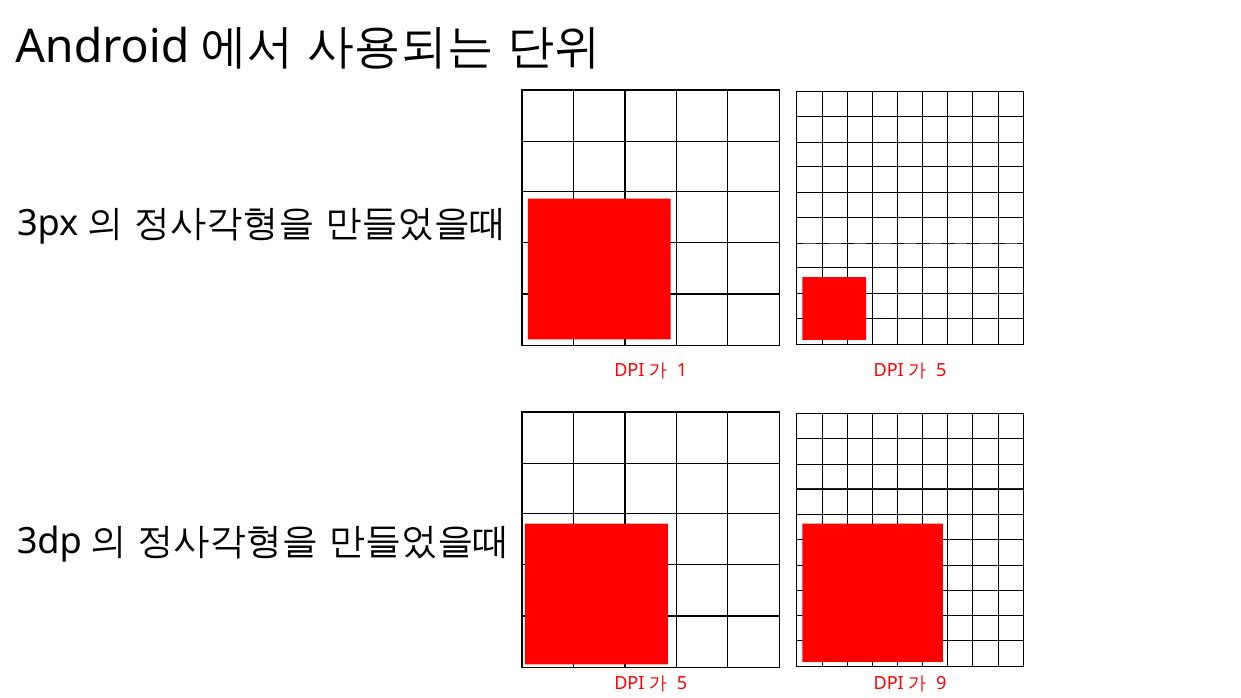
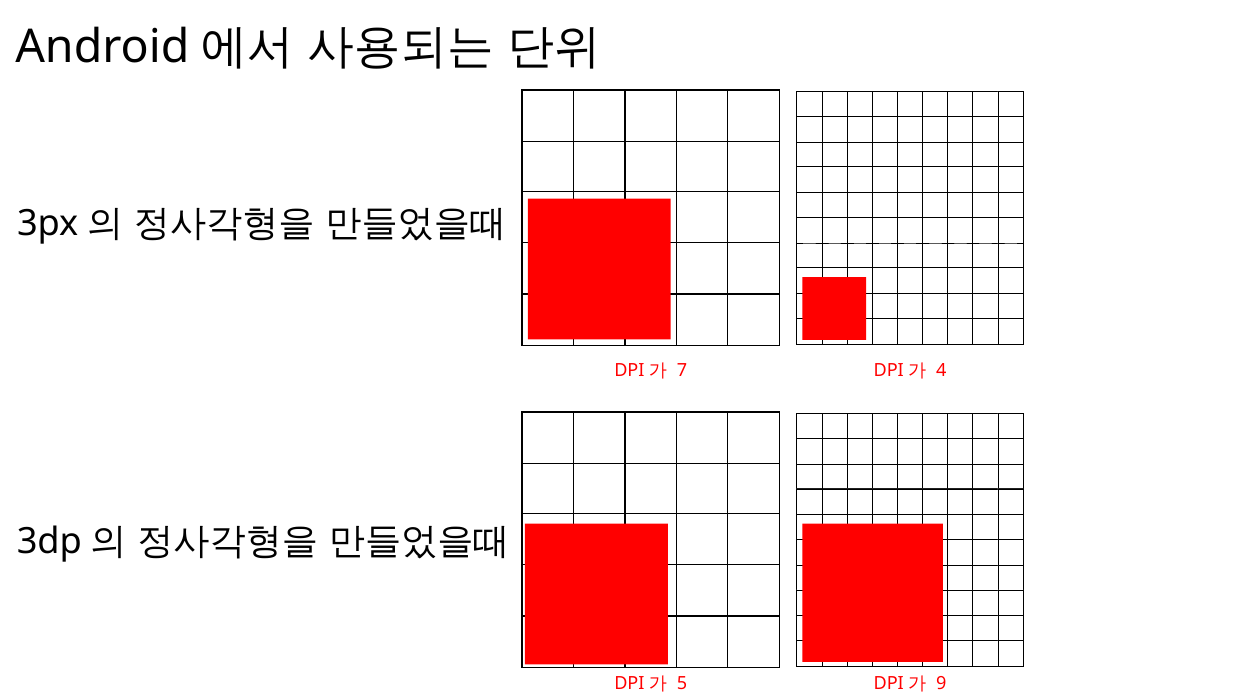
1: 1 -> 7 (682, 371)
5: 5 -> 4 (941, 371)
